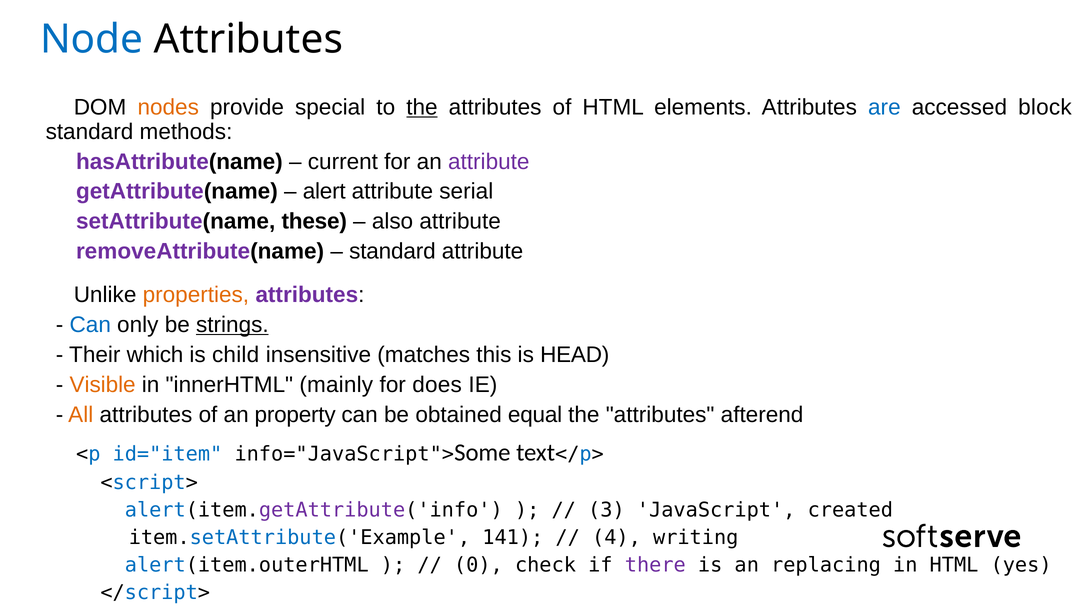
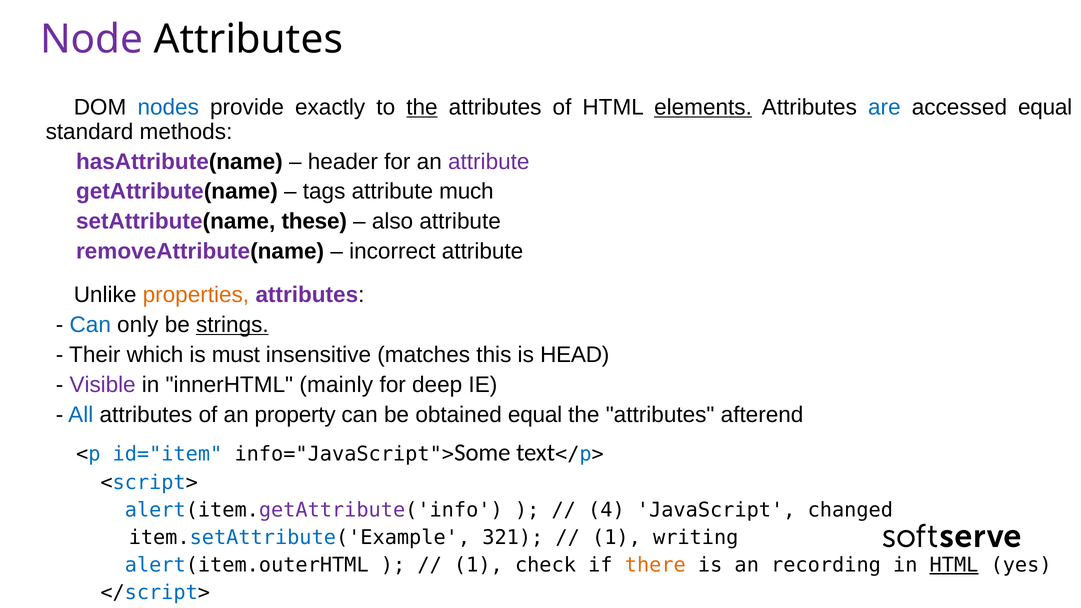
Node colour: blue -> purple (92, 39)
nodes colour: orange -> blue (168, 107)
special: special -> exactly (330, 107)
elements underline: none -> present (703, 107)
accessed block: block -> equal (1045, 107)
current: current -> header (343, 162)
alert: alert -> tags (324, 192)
serial: serial -> much (466, 192)
standard: standard -> incorrect (392, 251)
child: child -> must (236, 355)
Visible colour: orange -> purple (103, 385)
does: does -> deep (437, 385)
All colour: orange -> blue (81, 415)
3: 3 -> 4 (606, 510)
created: created -> changed (850, 510)
141: 141 -> 321 (513, 538)
4: 4 -> 1 (616, 538)
0: 0 -> 1 (478, 565)
there colour: purple -> orange (655, 565)
replacing: replacing -> recording (826, 565)
HTML underline: none -> present (954, 565)
